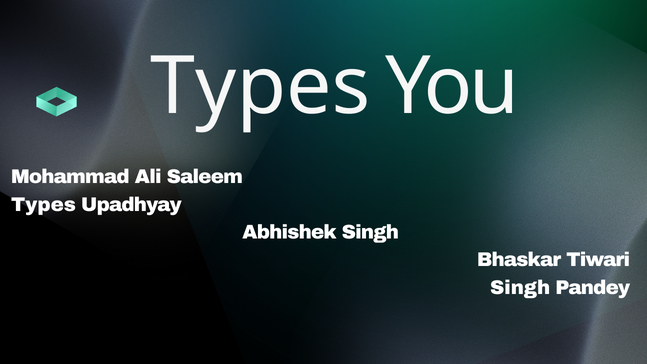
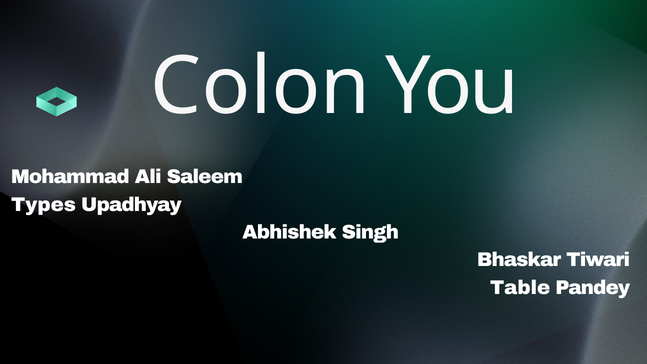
Types: Types -> Colon (260, 86)
Singh: Singh -> Table (520, 288)
